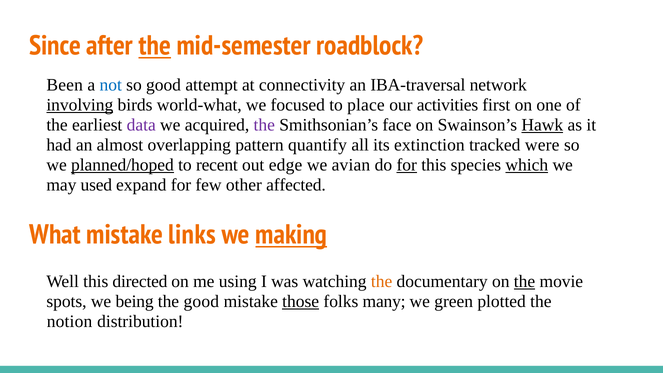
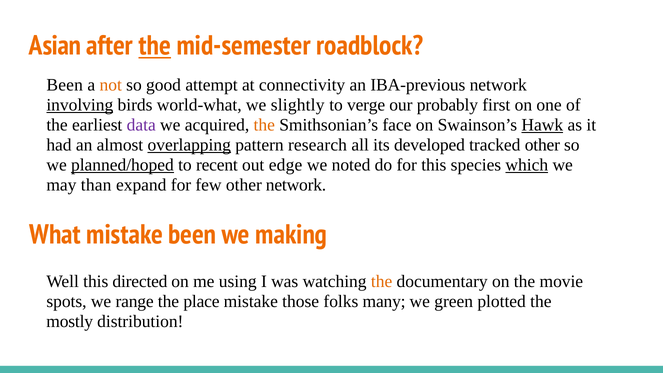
Since: Since -> Asian (55, 46)
not colour: blue -> orange (111, 85)
IBA-traversal: IBA-traversal -> IBA-previous (418, 85)
focused: focused -> slightly (298, 105)
place: place -> verge (366, 105)
activities: activities -> probably (447, 105)
the colour: purple -> orange (264, 125)
overlapping underline: none -> present (189, 145)
quantify: quantify -> research (318, 145)
extinction: extinction -> developed (430, 145)
tracked were: were -> other (542, 145)
avian: avian -> noted (351, 165)
for underline: present -> none (407, 165)
used: used -> than (96, 185)
other affected: affected -> network (296, 185)
mistake links: links -> been (192, 235)
making underline: present -> none (291, 235)
the underline: present -> none (525, 281)
being: being -> range (135, 301)
the good: good -> place (201, 301)
those underline: present -> none (301, 301)
notion: notion -> mostly (70, 321)
